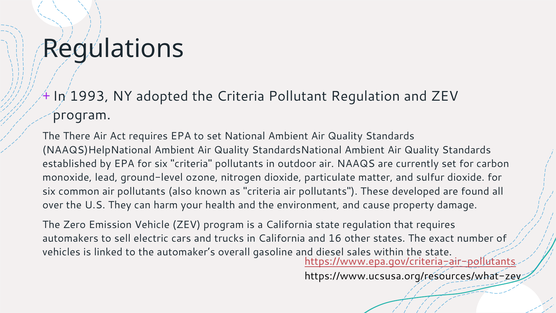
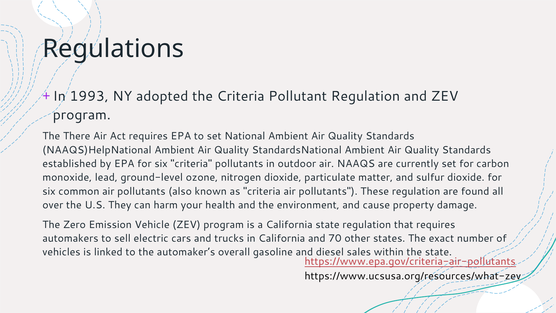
These developed: developed -> regulation (416, 191)
16: 16 -> 70 (335, 238)
